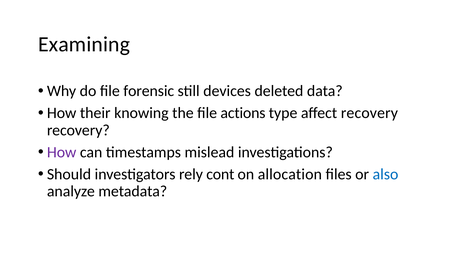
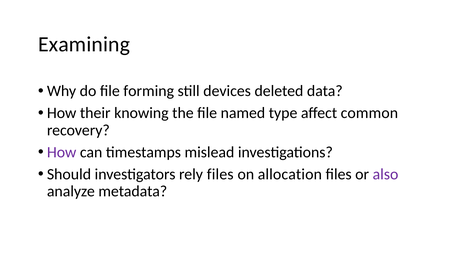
forensic: forensic -> forming (149, 91)
actions: actions -> named (243, 113)
affect recovery: recovery -> common (369, 113)
rely cont: cont -> files (220, 174)
also colour: blue -> purple (385, 174)
